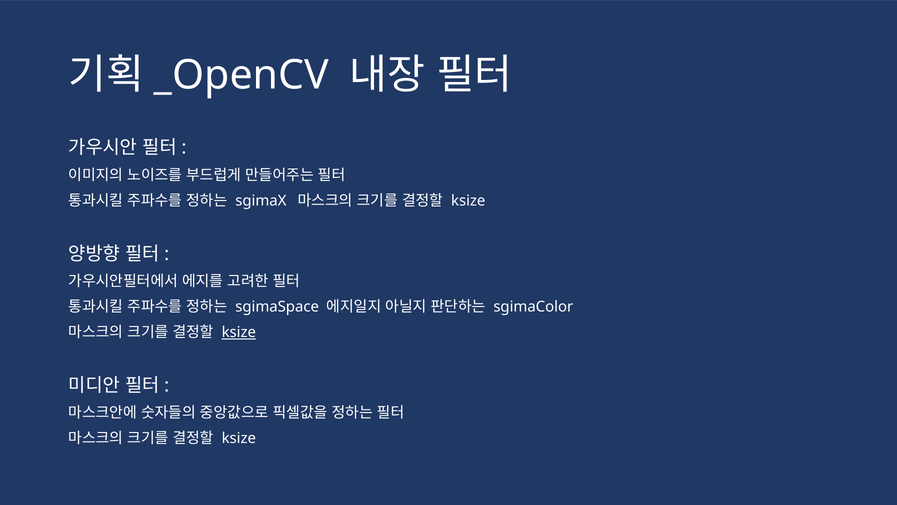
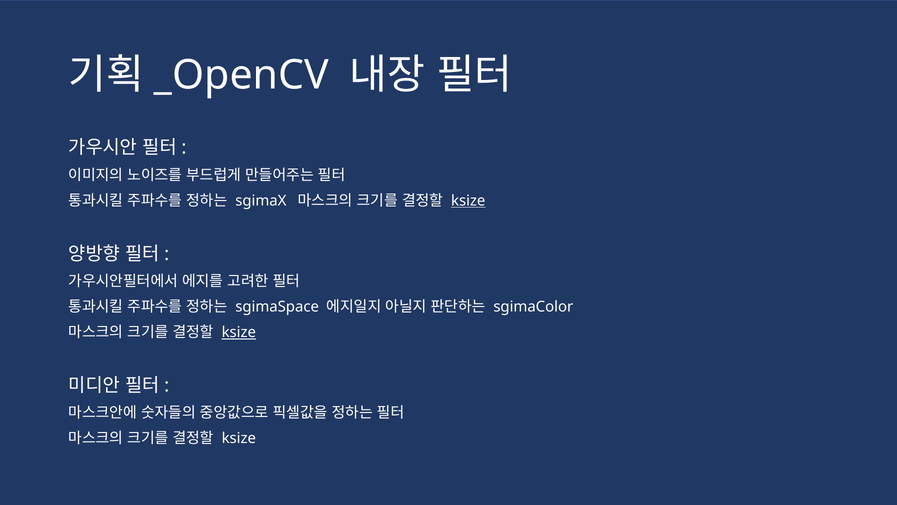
ksize underline: none -> present (468, 201)
